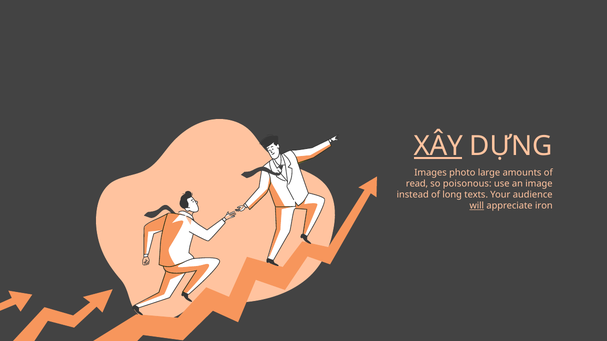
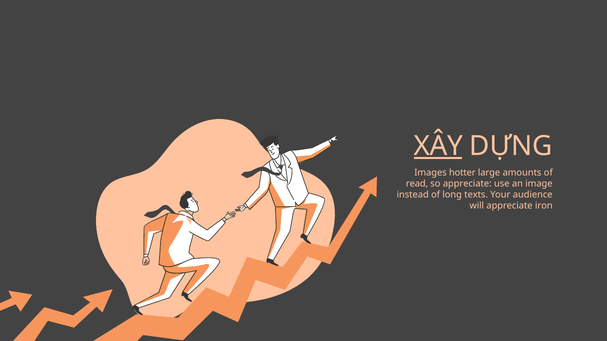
photo: photo -> hotter (462, 173)
so poisonous: poisonous -> appreciate (467, 184)
will underline: present -> none (477, 206)
